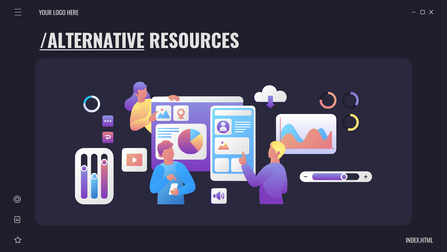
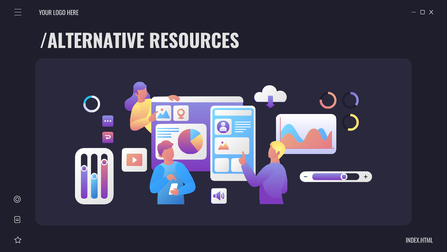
/ALTERNATIVE underline: present -> none (92, 42)
